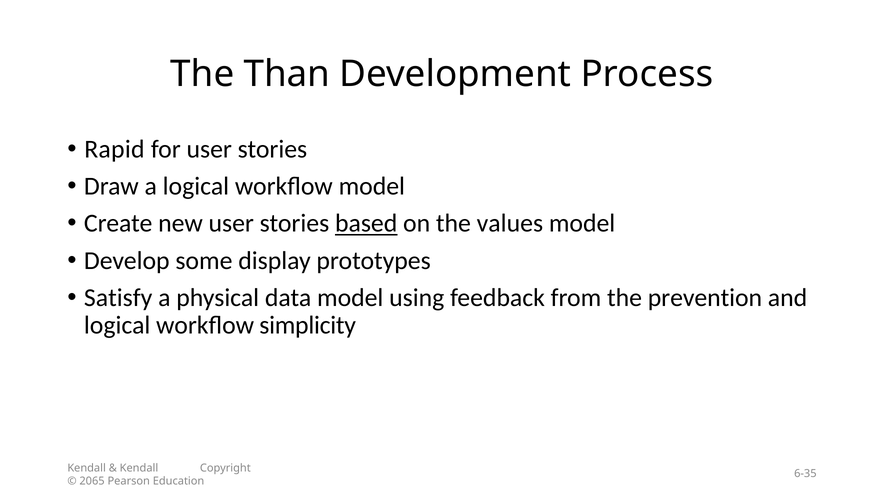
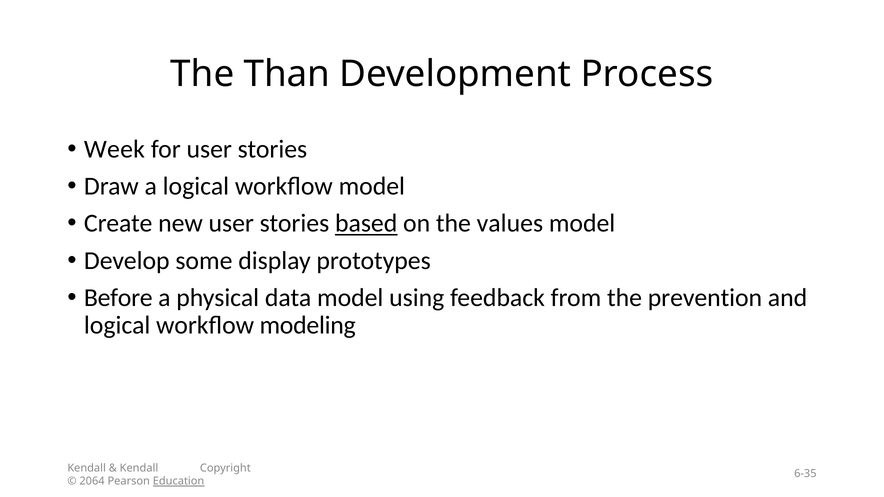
Rapid: Rapid -> Week (114, 149)
Satisfy: Satisfy -> Before (118, 298)
simplicity: simplicity -> modeling (308, 326)
2065: 2065 -> 2064 (92, 481)
Education underline: none -> present (179, 481)
